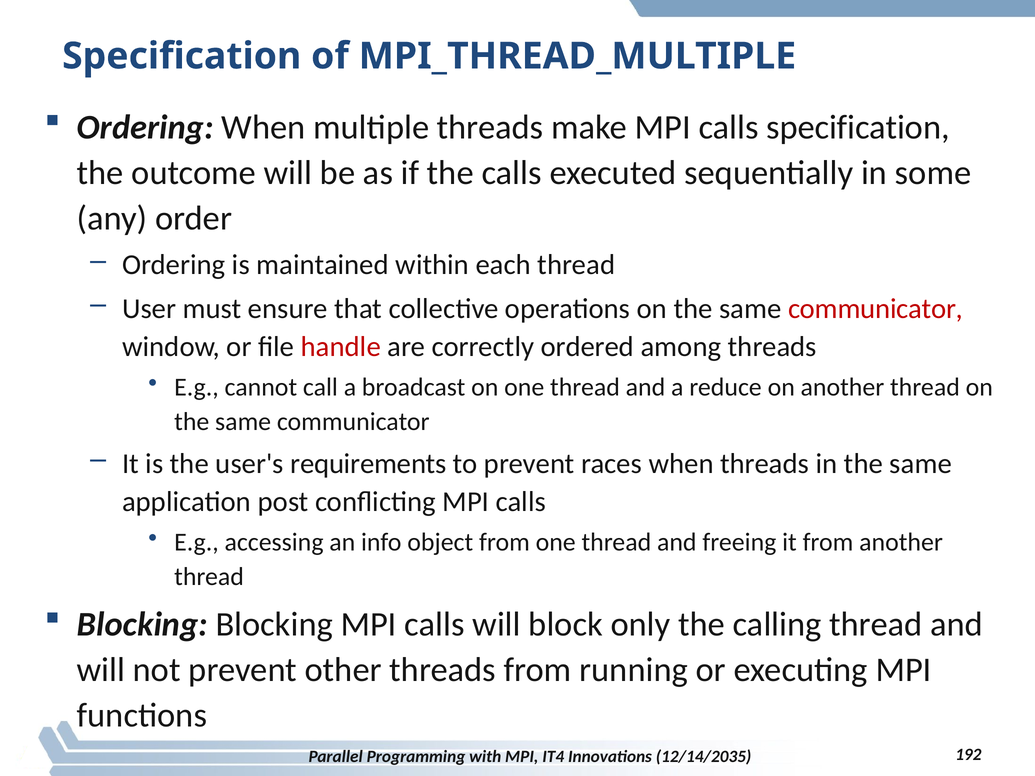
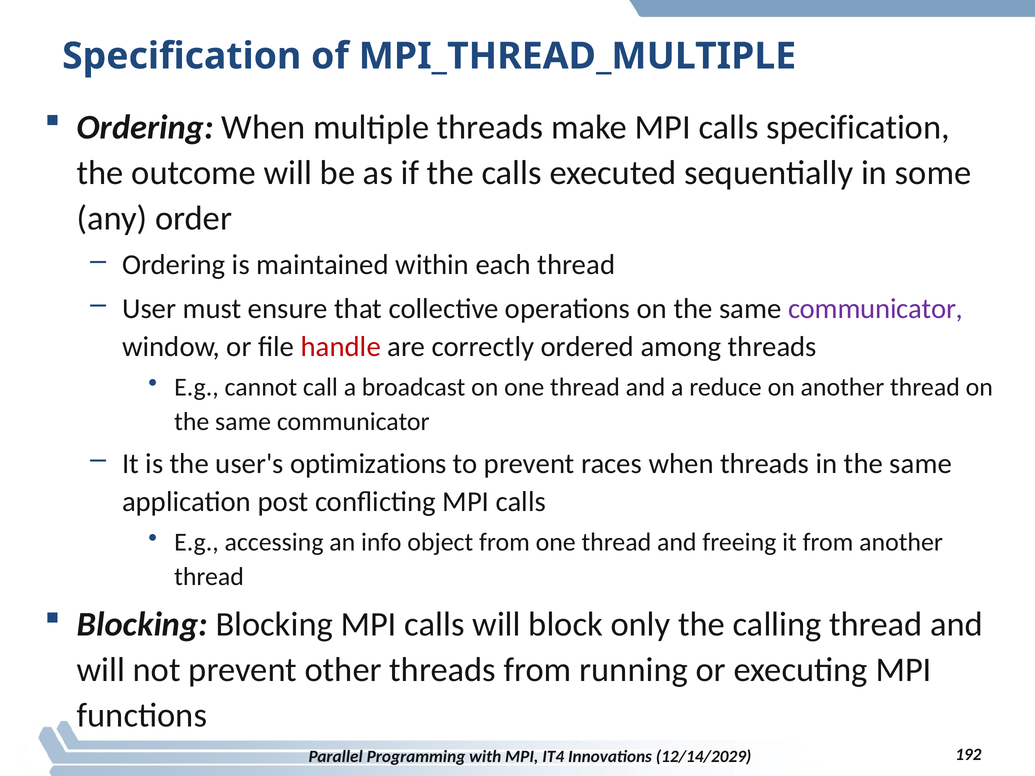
communicator colour: red -> purple (876, 309)
requirements: requirements -> optimizations (368, 464)
12/14/2035: 12/14/2035 -> 12/14/2029 (704, 757)
